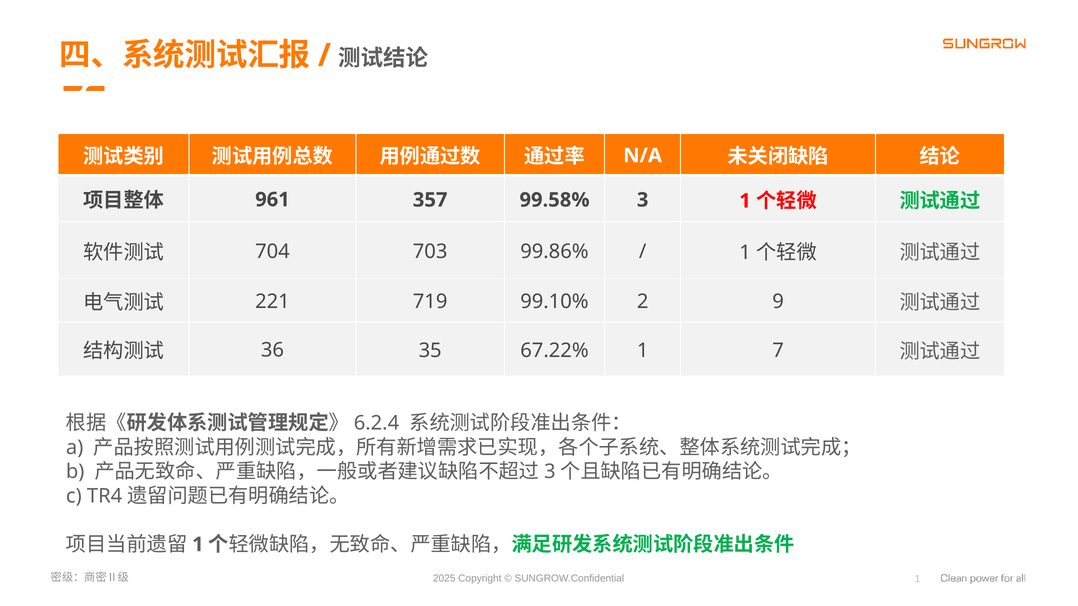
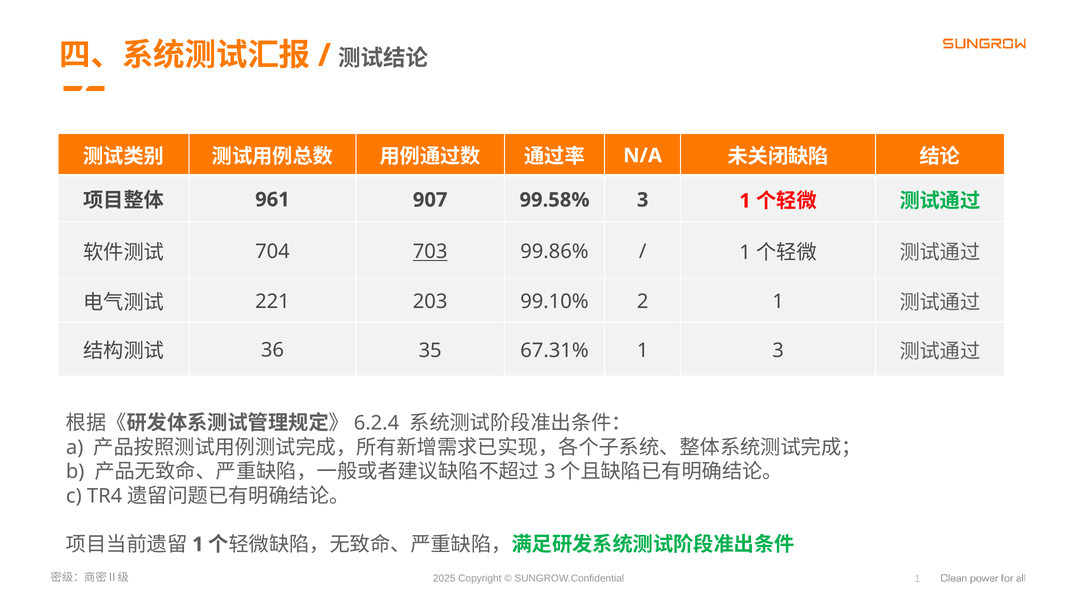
357: 357 -> 907 (430, 200)
703 underline: none -> present (430, 252)
719: 719 -> 203 (430, 302)
2 9: 9 -> 1 (778, 302)
67.22%: 67.22% -> 67.31% (555, 351)
1 7: 7 -> 3 (778, 351)
